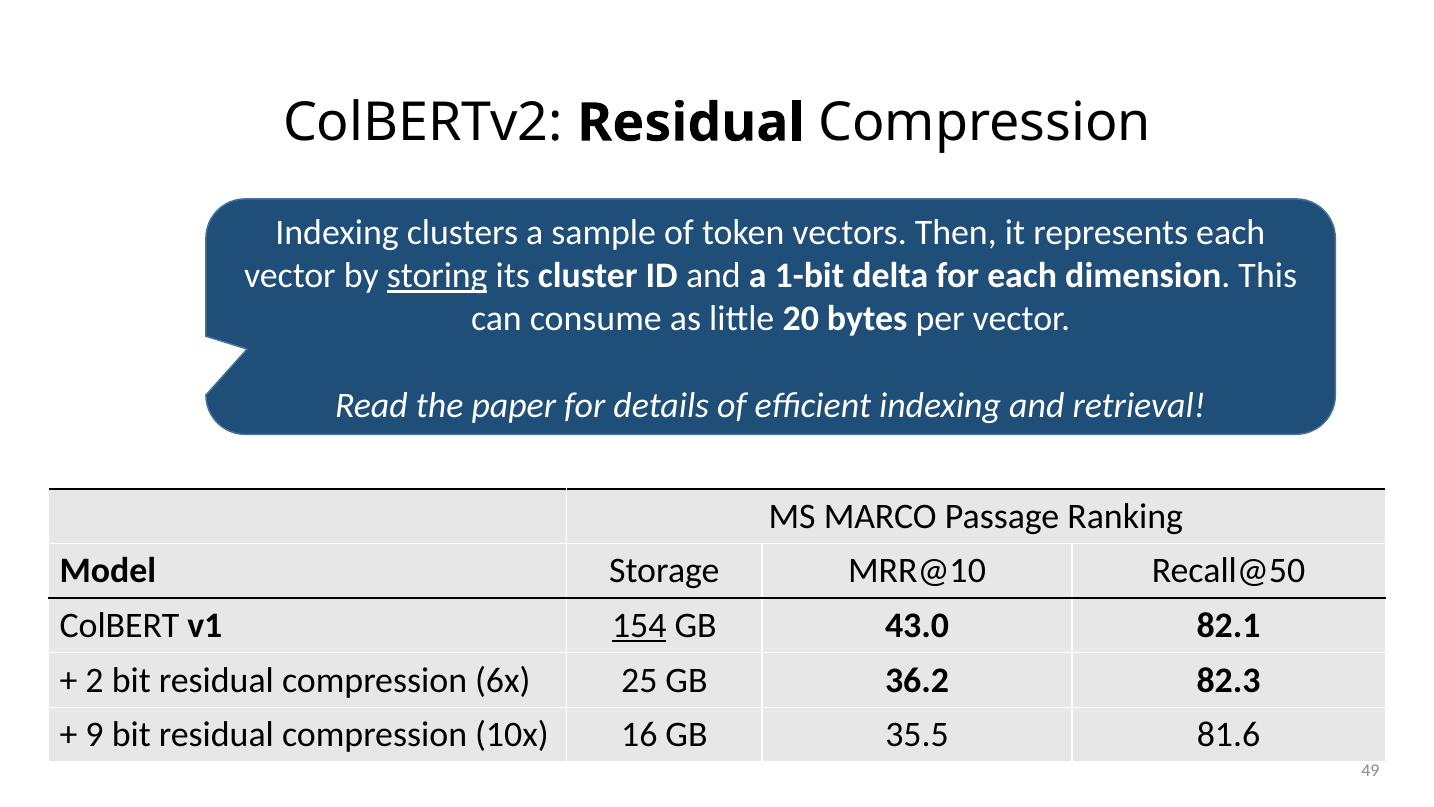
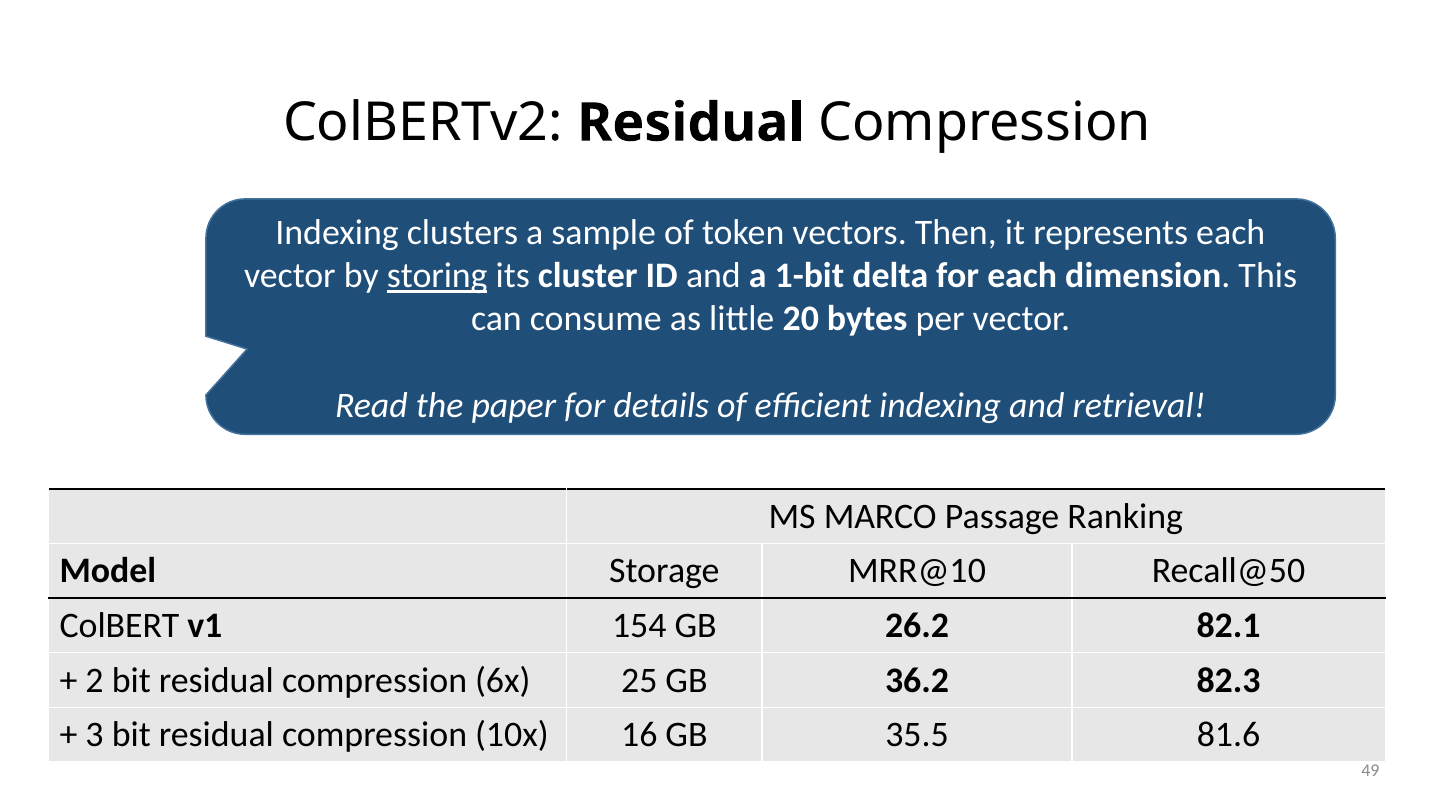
154 underline: present -> none (639, 625)
43.0: 43.0 -> 26.2 (917, 625)
9: 9 -> 3 (95, 734)
